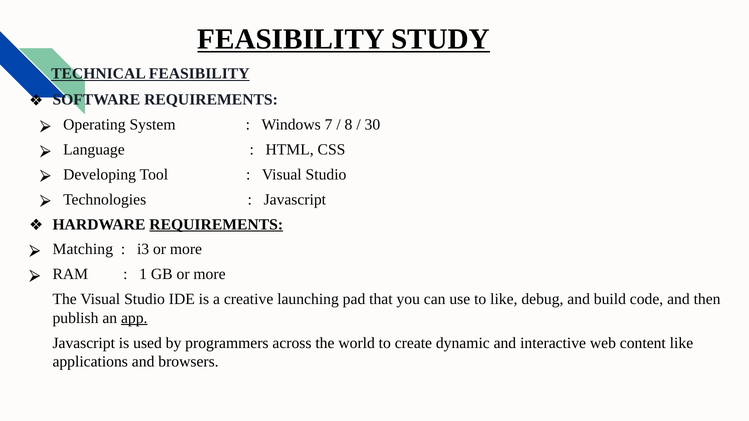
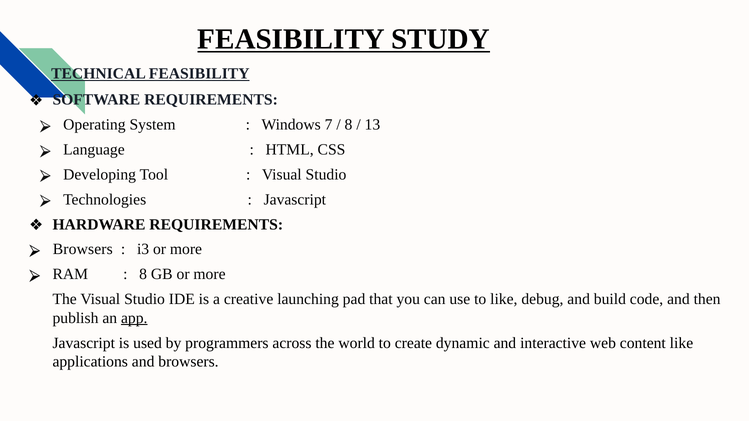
30: 30 -> 13 (372, 125)
REQUIREMENTS underline: present -> none (216, 225)
Matching: Matching -> Browsers (83, 250)
1: 1 -> 8 (143, 274)
